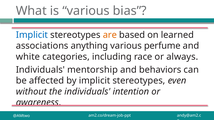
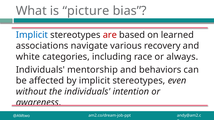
is various: various -> picture (86, 11)
are colour: orange -> red (110, 35)
anything: anything -> navigate (89, 46)
perfume: perfume -> recovery (162, 46)
